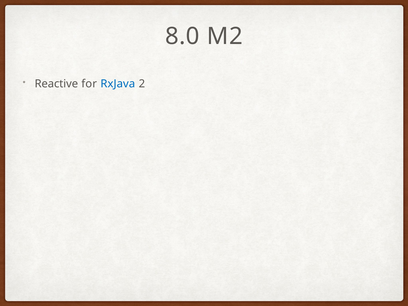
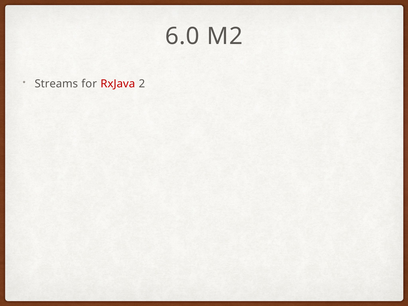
8.0: 8.0 -> 6.0 (182, 36)
Reactive: Reactive -> Streams (56, 84)
RxJava colour: blue -> red (118, 84)
